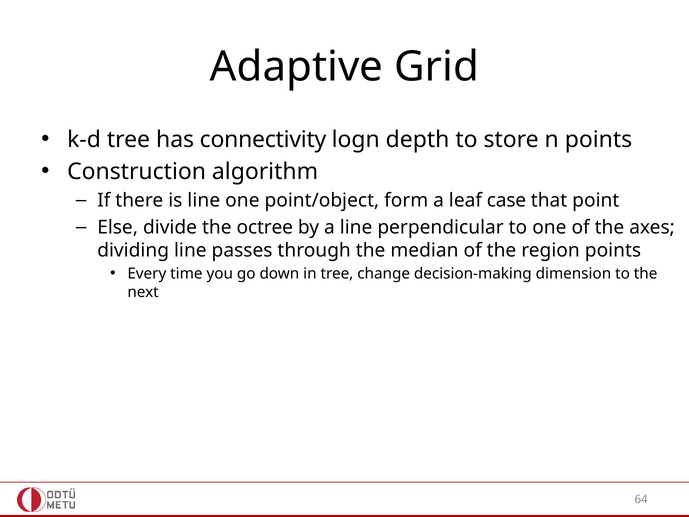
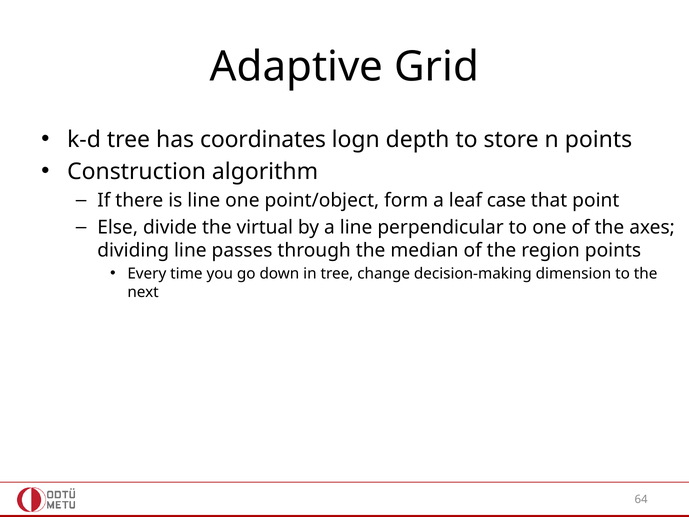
connectivity: connectivity -> coordinates (263, 139)
octree: octree -> virtual (265, 227)
